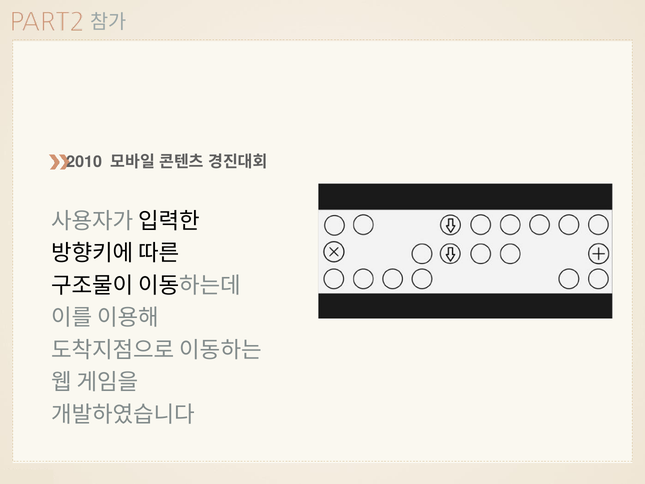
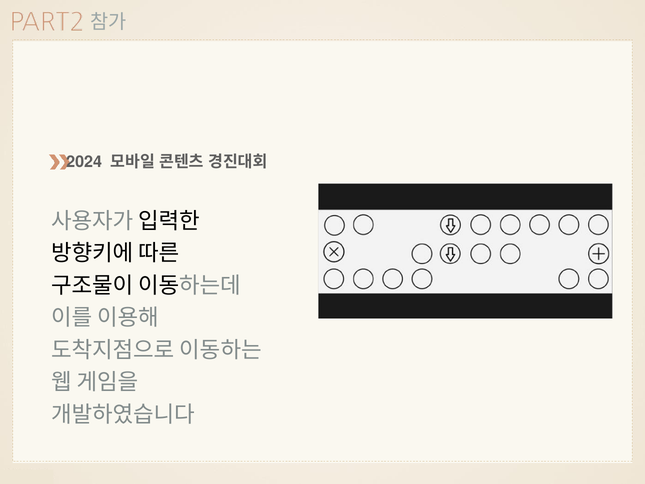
2010: 2010 -> 2024 (84, 162)
